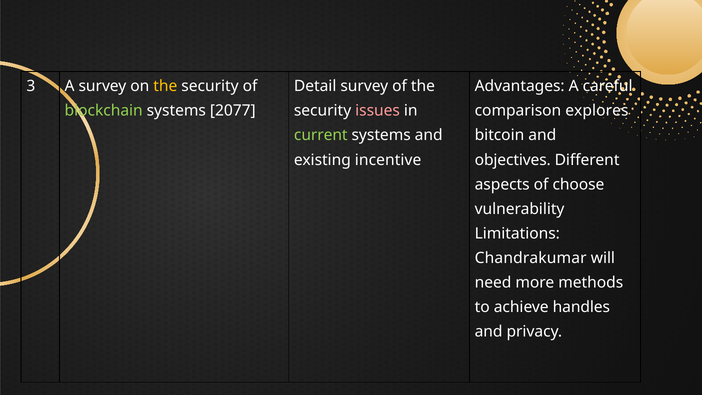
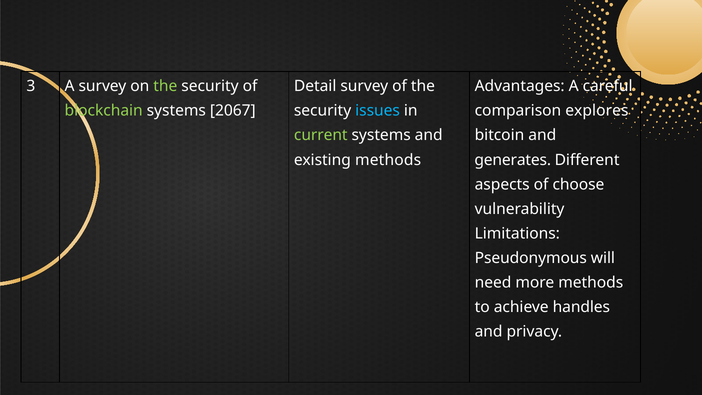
the colour: yellow -> light green (165, 86)
2077: 2077 -> 2067 (233, 111)
issues colour: pink -> light blue (378, 111)
existing incentive: incentive -> methods (388, 160)
objectives: objectives -> generates (513, 160)
Chandrakumar: Chandrakumar -> Pseudonymous (531, 258)
